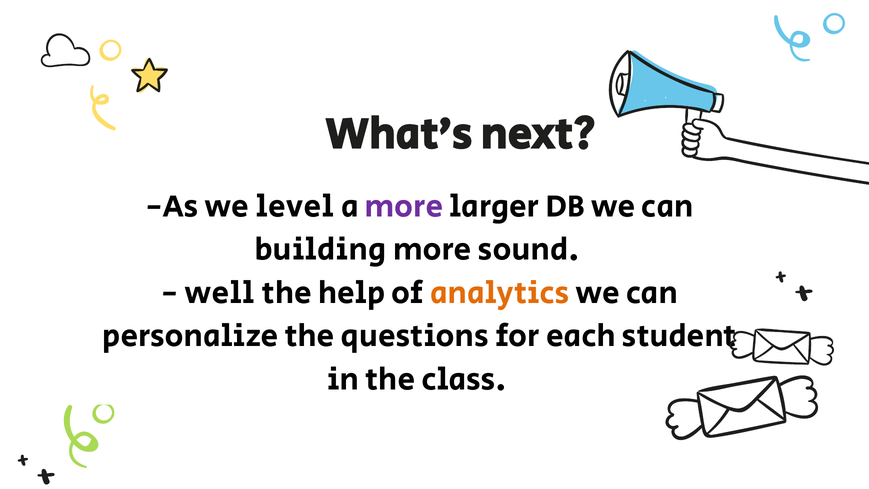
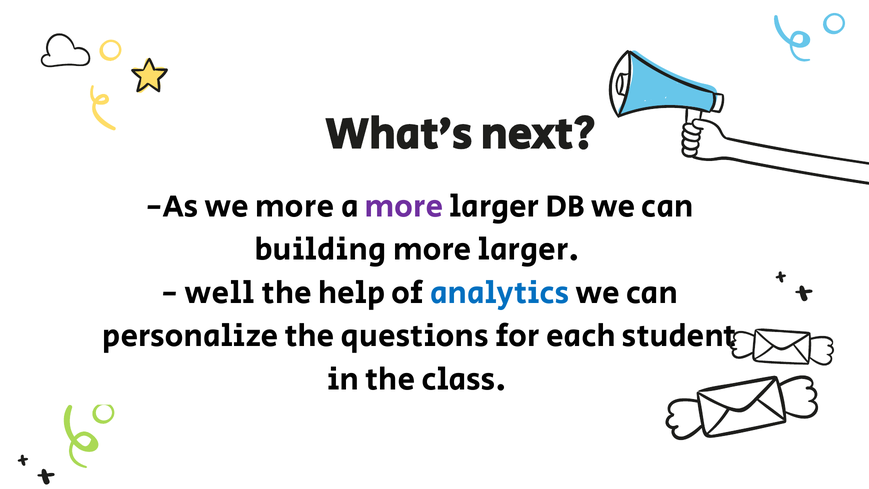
we level: level -> more (295, 206)
sound: sound -> larger (529, 249)
analytics colour: orange -> blue (500, 293)
